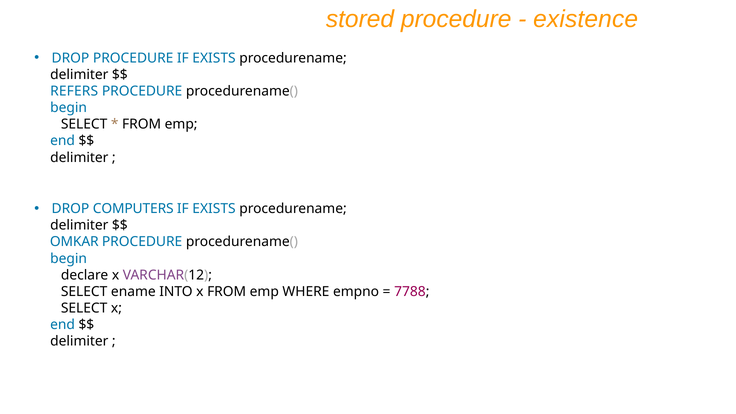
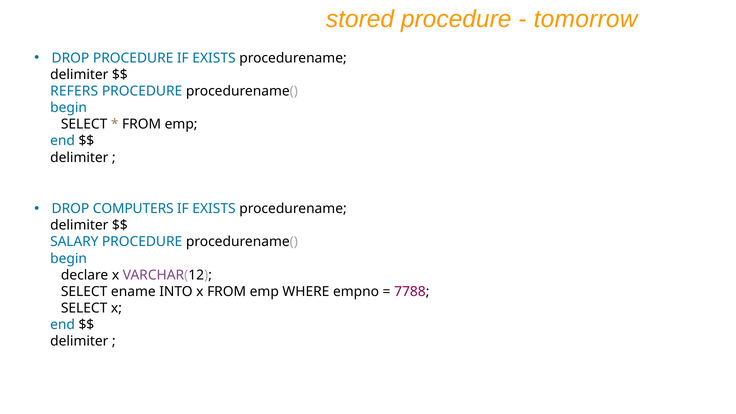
existence: existence -> tomorrow (586, 19)
OMKAR: OMKAR -> SALARY (74, 242)
